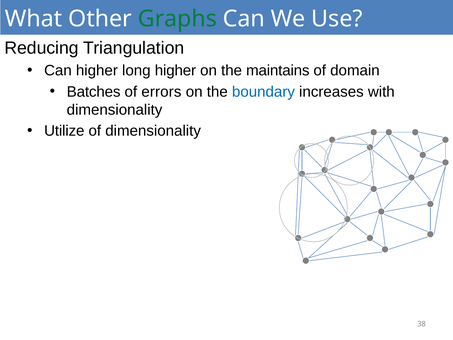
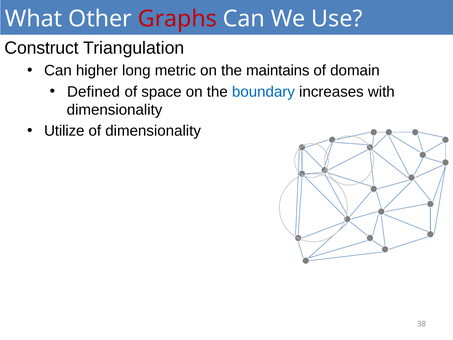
Graphs colour: green -> red (177, 19)
Reducing: Reducing -> Construct (42, 48)
long higher: higher -> metric (175, 70)
Batches: Batches -> Defined (93, 92)
errors: errors -> space (161, 92)
